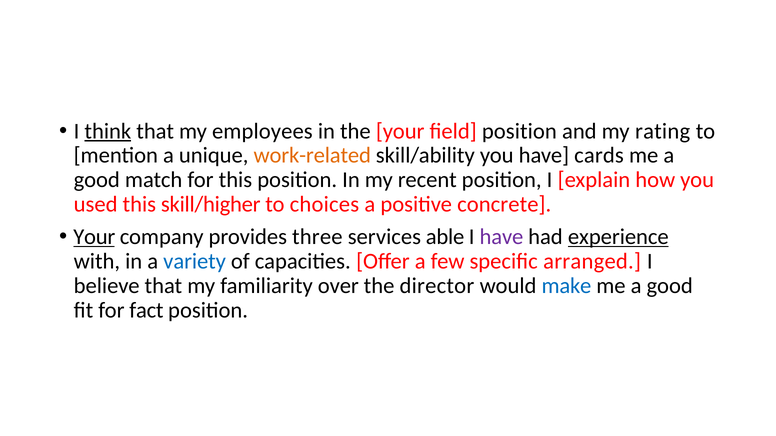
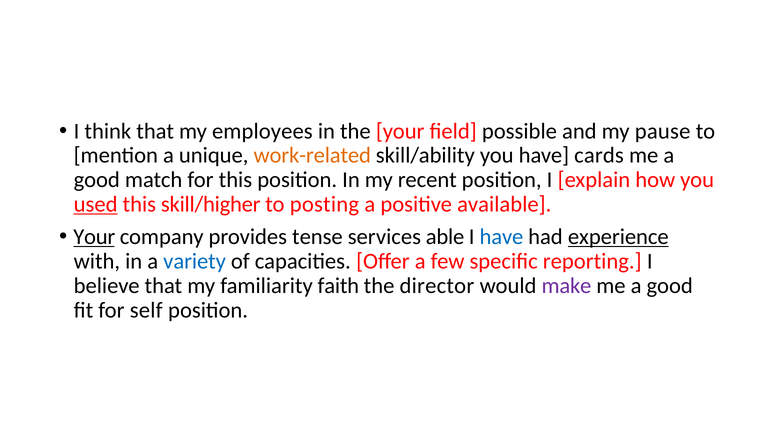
think underline: present -> none (108, 131)
field position: position -> possible (519, 131)
rating: rating -> pause (663, 131)
used underline: none -> present (96, 205)
choices: choices -> posting (324, 205)
concrete: concrete -> available (504, 205)
three: three -> tense (317, 237)
have colour: purple -> blue (501, 237)
arranged: arranged -> reporting (592, 262)
over: over -> faith (338, 286)
make colour: blue -> purple (566, 286)
fact: fact -> self (146, 310)
